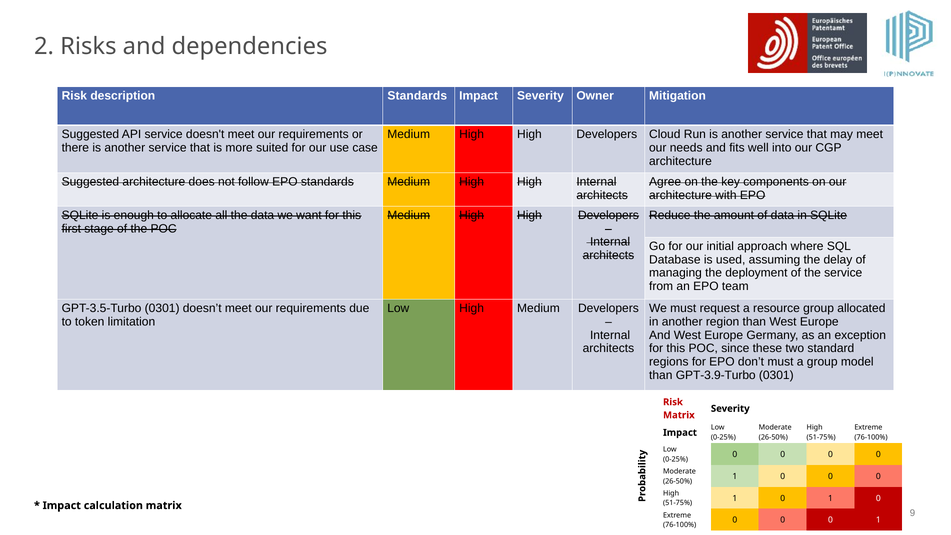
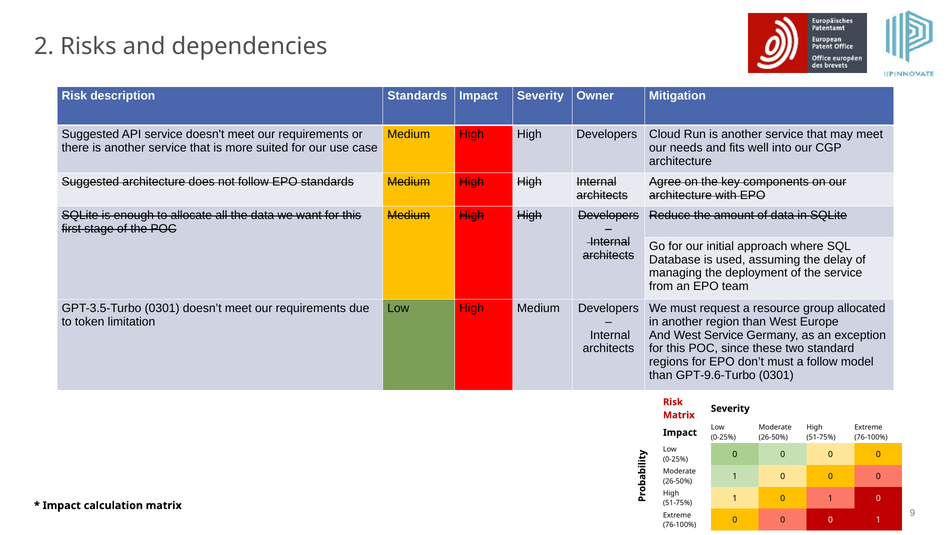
And West Europe: Europe -> Service (724, 335)
a group: group -> follow (822, 362)
GPT-3.9-Turbo: GPT-3.9-Turbo -> GPT-9.6-Turbo (716, 375)
